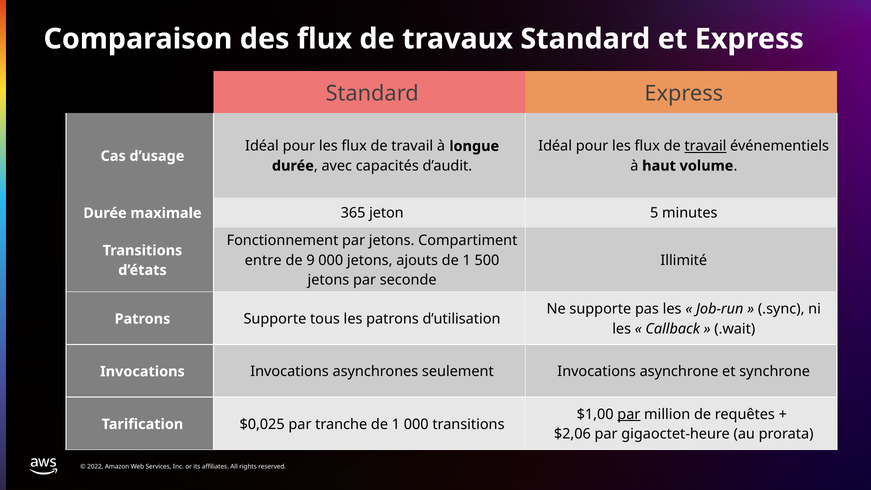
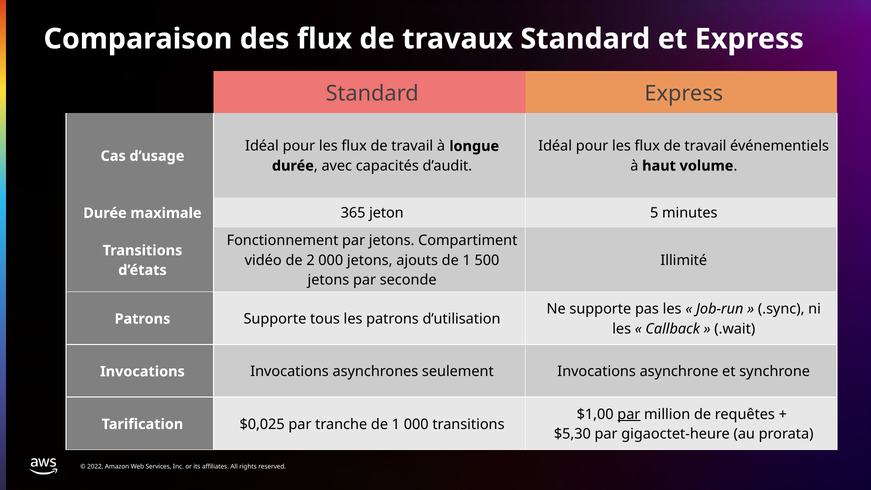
travail underline: present -> none (705, 146)
entre: entre -> vidéo (263, 260)
9: 9 -> 2 (311, 260)
$2,06: $2,06 -> $5,30 (572, 434)
